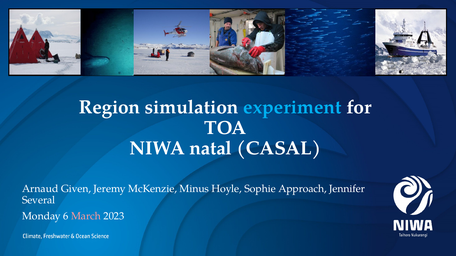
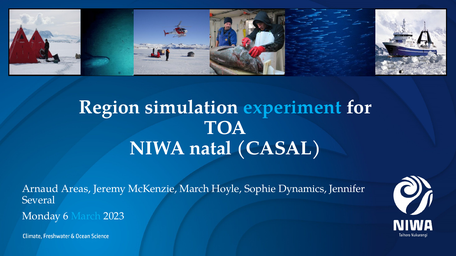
Given: Given -> Areas (76, 189)
McKenzie Minus: Minus -> March (194, 189)
Approach: Approach -> Dynamics (303, 189)
March colour: pink -> light blue (86, 216)
